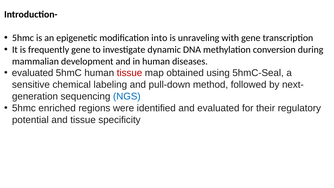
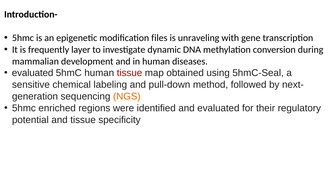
into: into -> files (159, 38)
frequently gene: gene -> layer (81, 50)
NGS colour: blue -> orange (127, 96)
